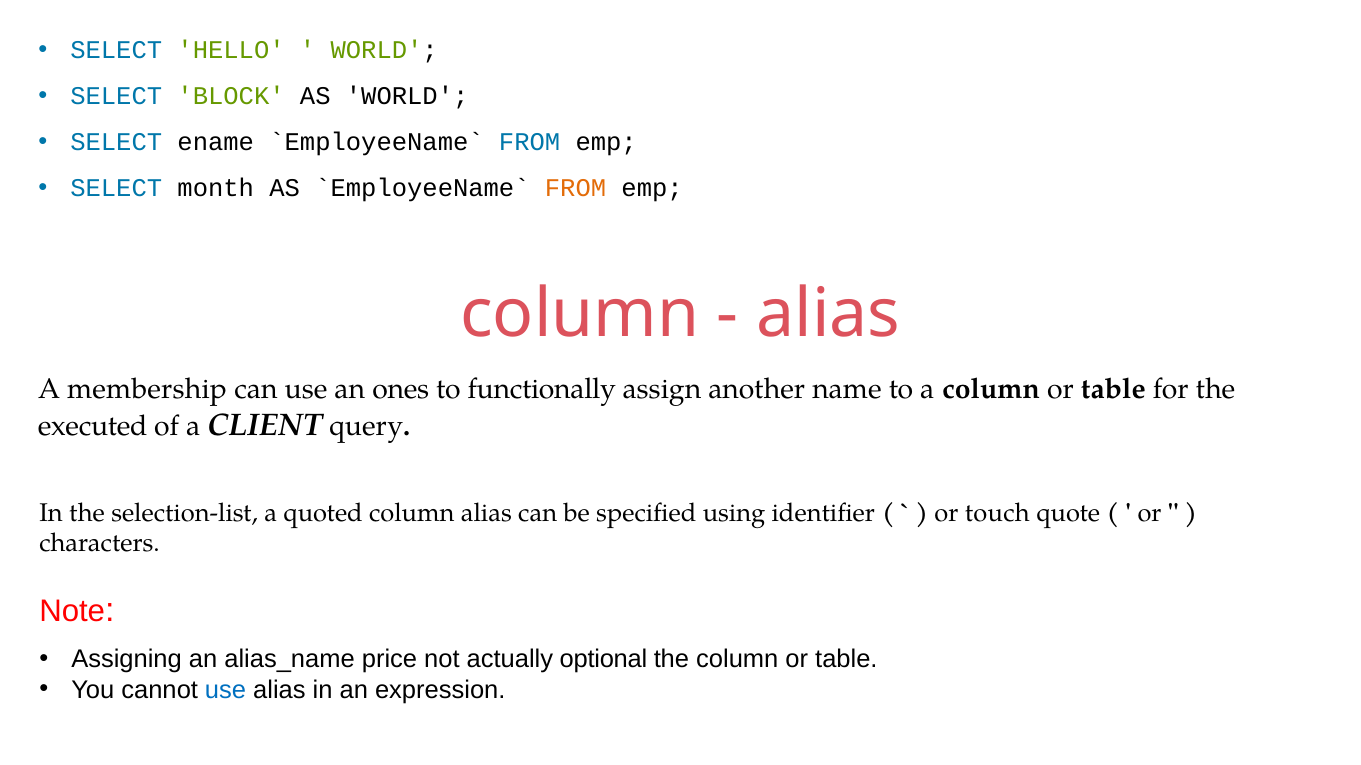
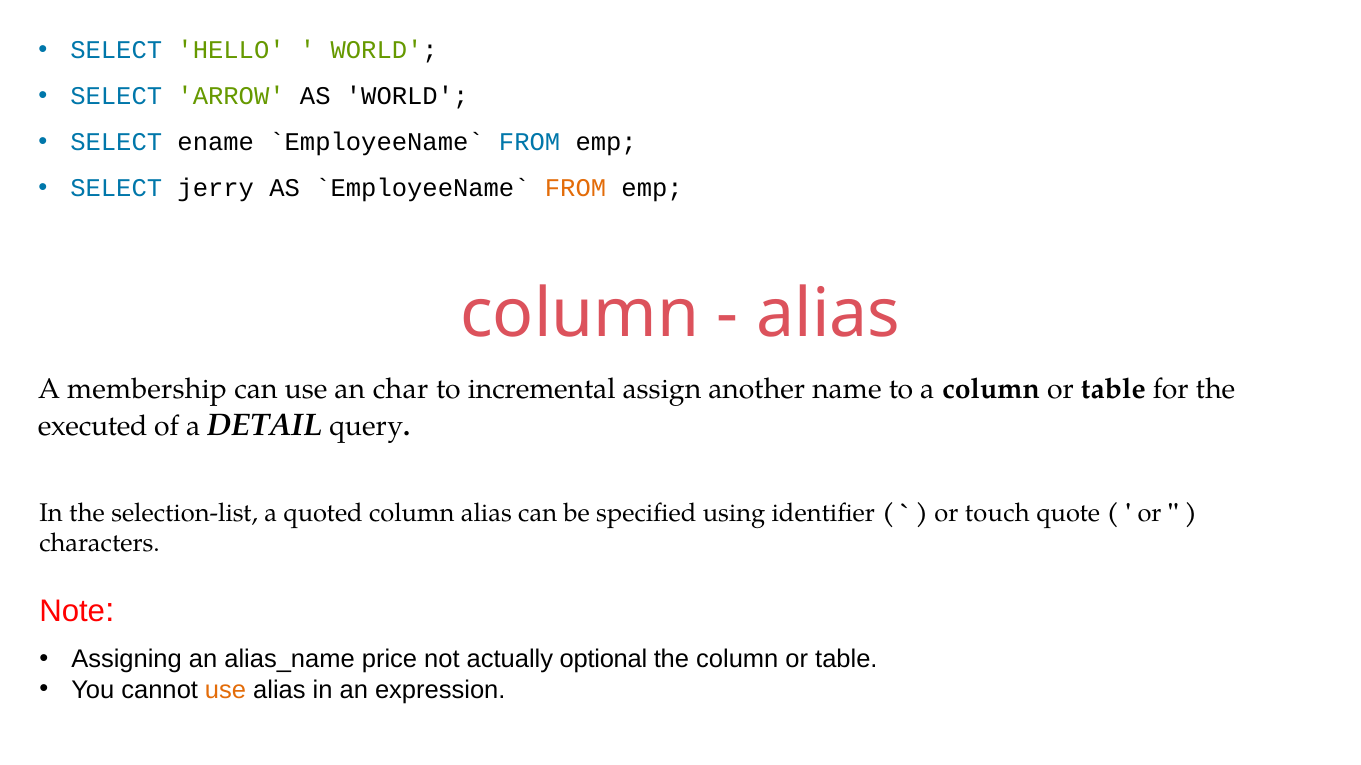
BLOCK: BLOCK -> ARROW (231, 96)
month: month -> jerry (216, 188)
ones: ones -> char (401, 390)
functionally: functionally -> incremental (542, 390)
CLIENT: CLIENT -> DETAIL (265, 426)
use colour: blue -> orange (226, 690)
